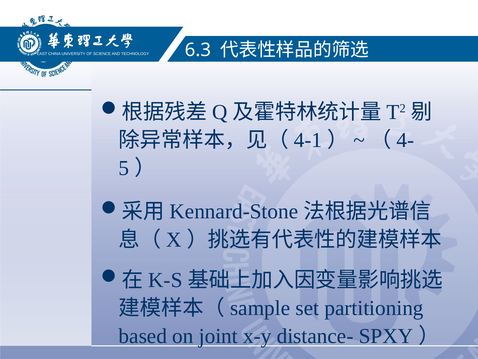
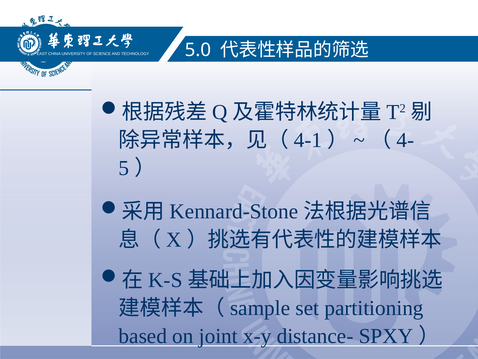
6.3: 6.3 -> 5.0 (198, 50)
